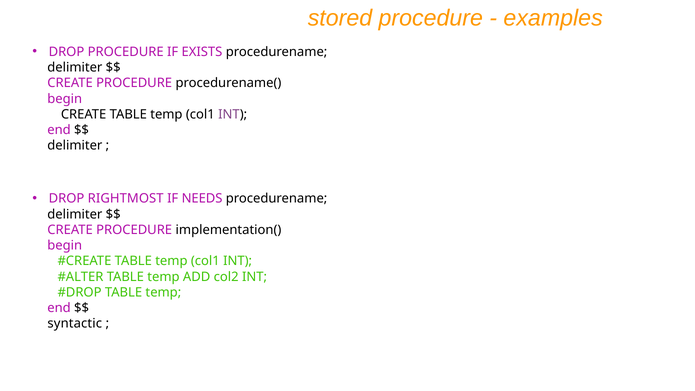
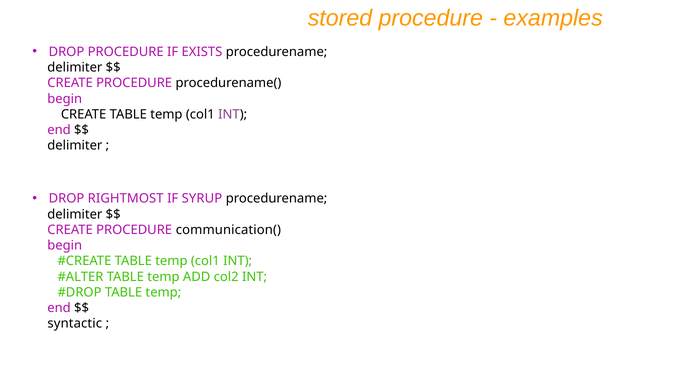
NEEDS: NEEDS -> SYRUP (202, 199)
implementation(: implementation( -> communication( (228, 230)
